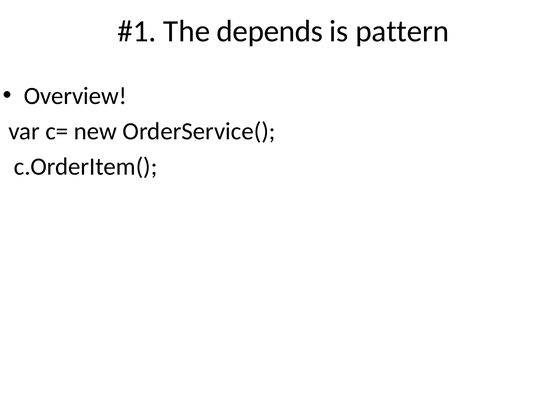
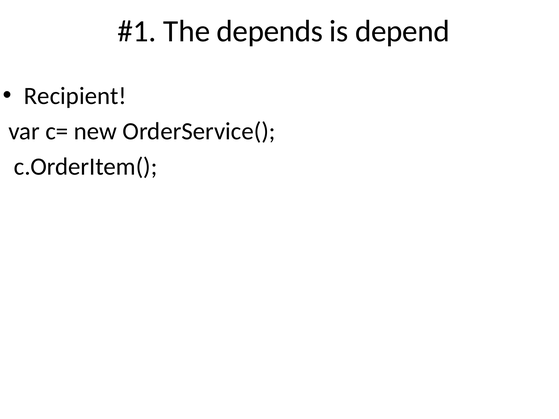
pattern: pattern -> depend (402, 31)
Overview: Overview -> Recipient (75, 96)
